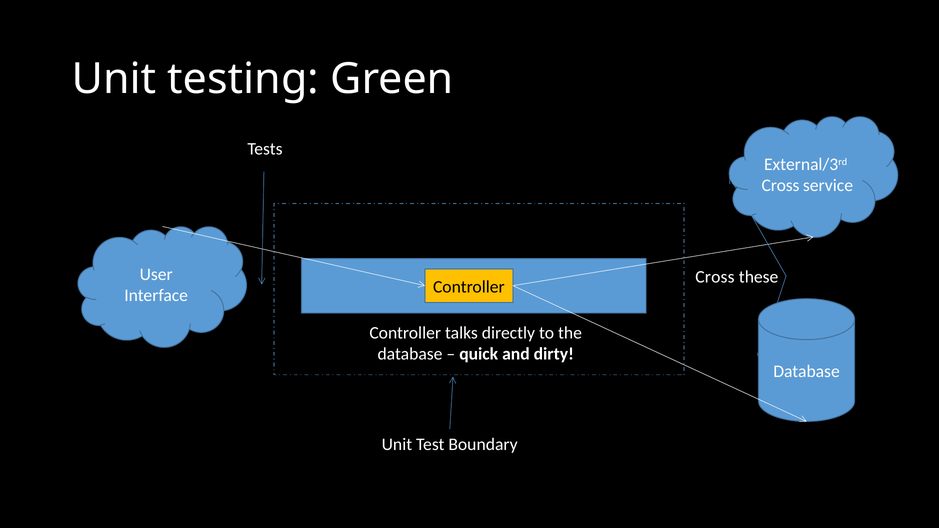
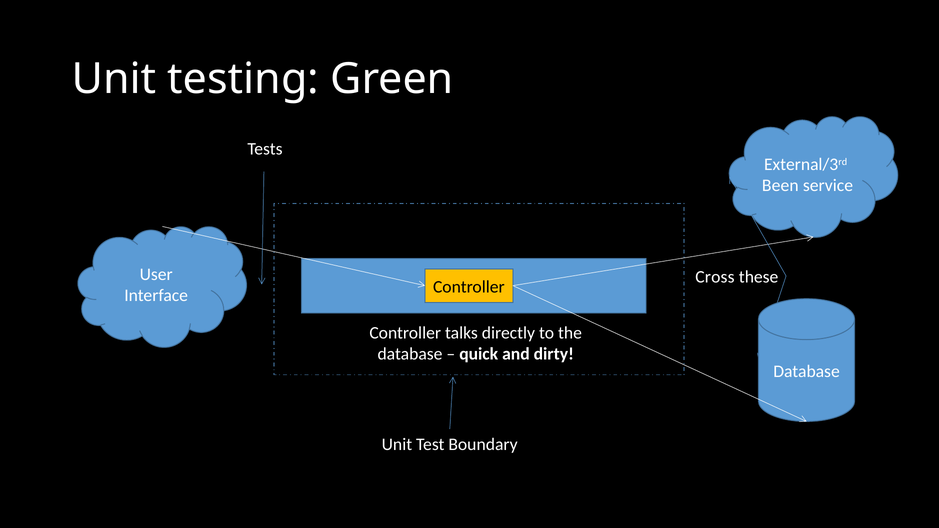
Cross: Cross -> Been (780, 186)
